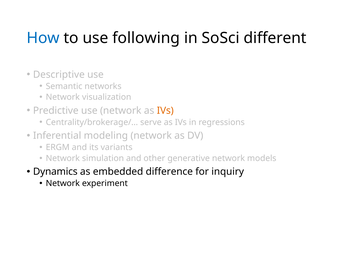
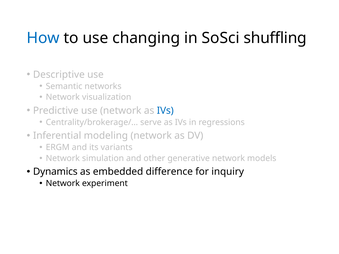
following: following -> changing (146, 38)
different: different -> shuffling (275, 38)
IVs colour: orange -> blue (165, 111)
